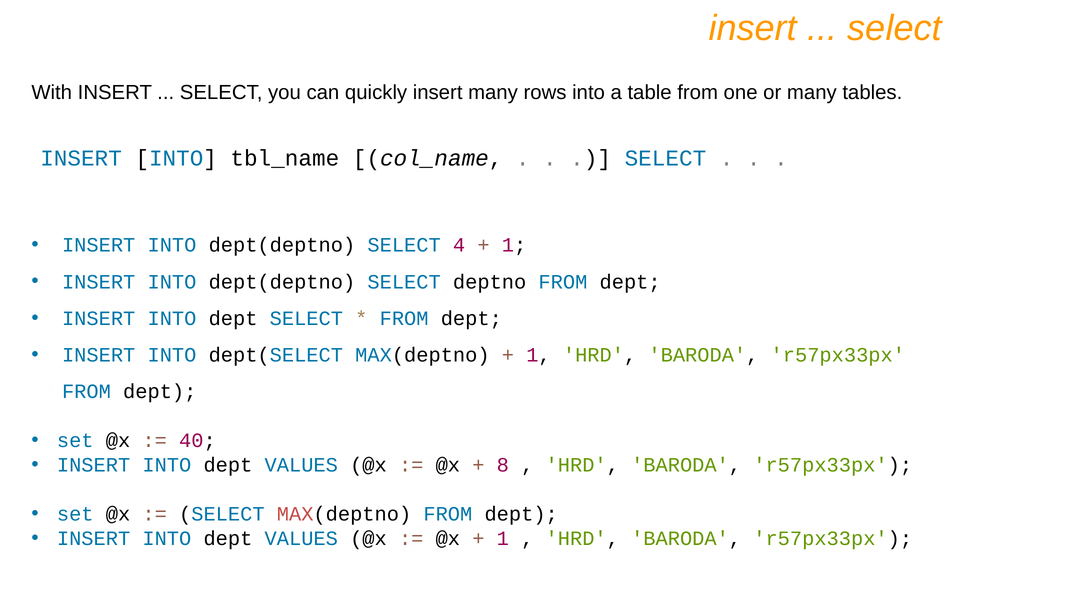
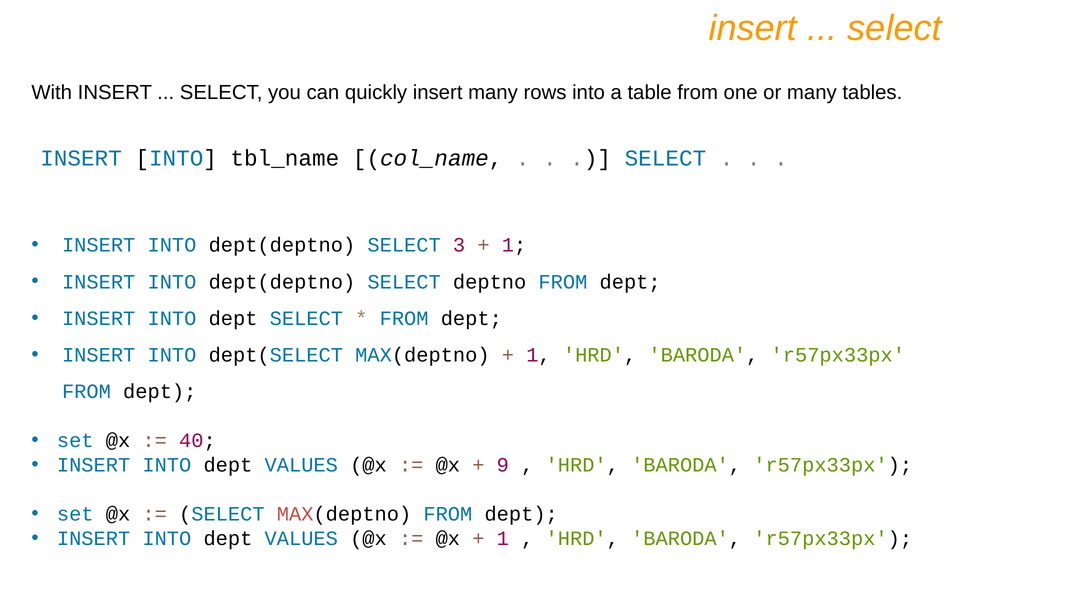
4: 4 -> 3 (459, 245)
8: 8 -> 9 (503, 465)
